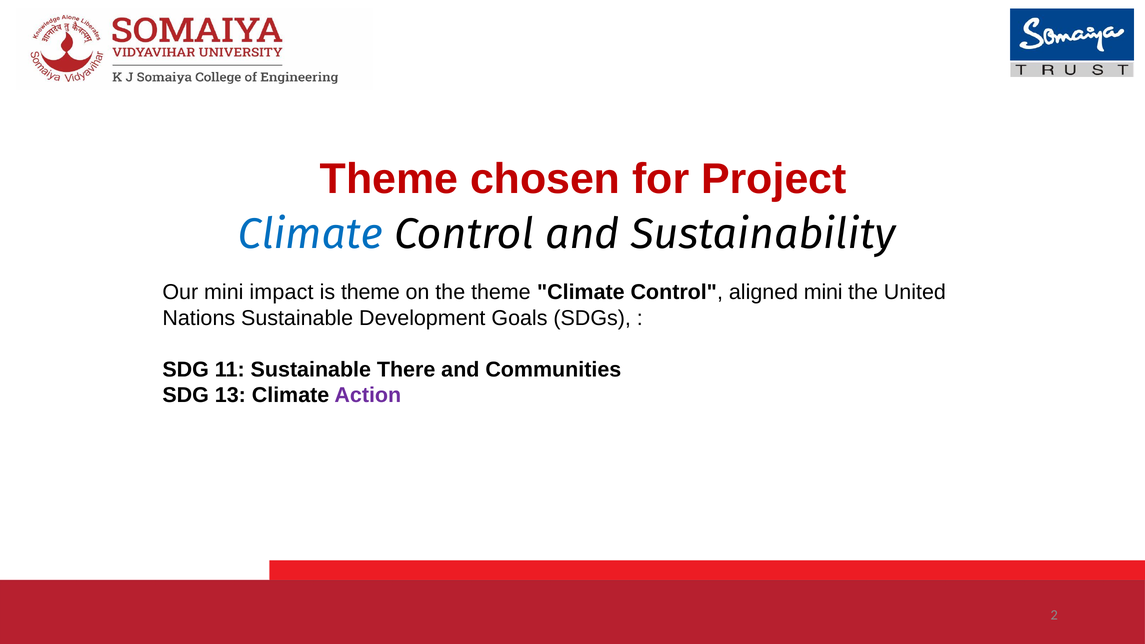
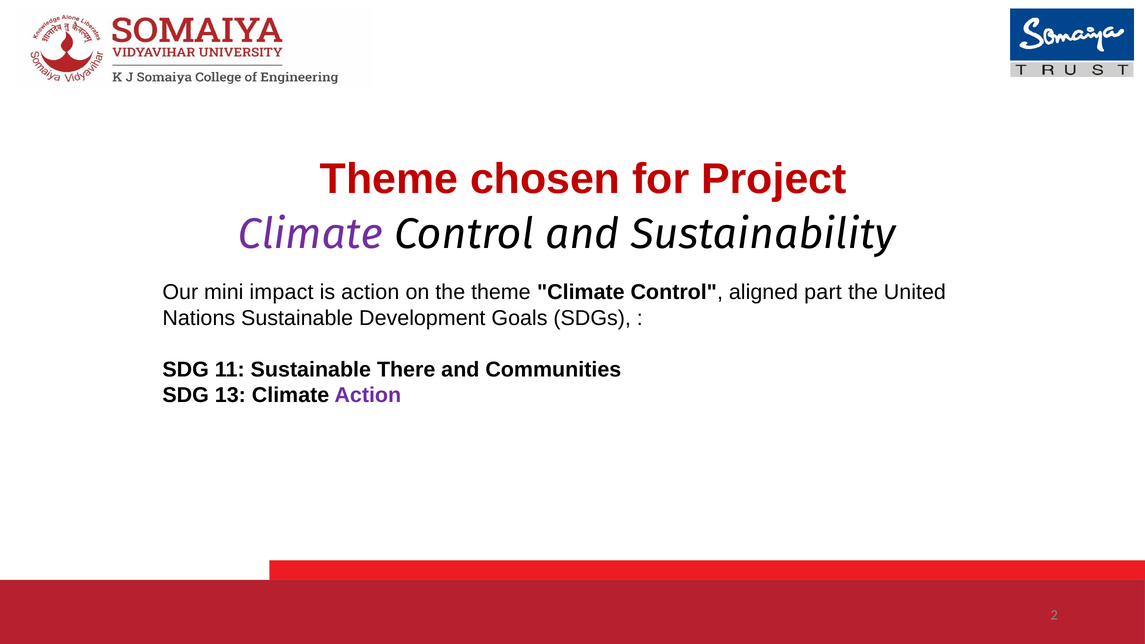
Climate colour: blue -> purple (311, 234)
is theme: theme -> action (370, 292)
aligned mini: mini -> part (823, 292)
